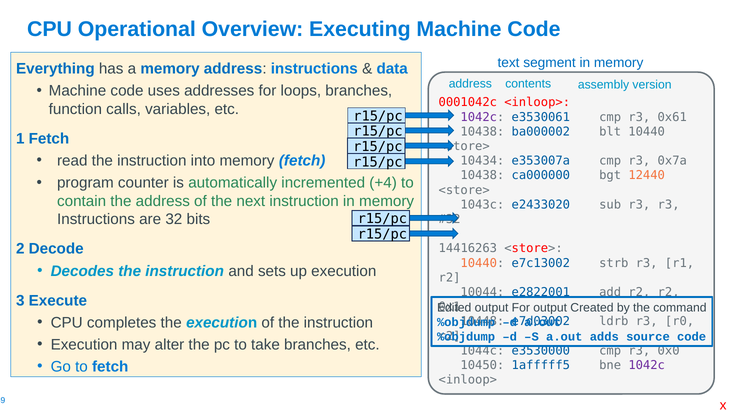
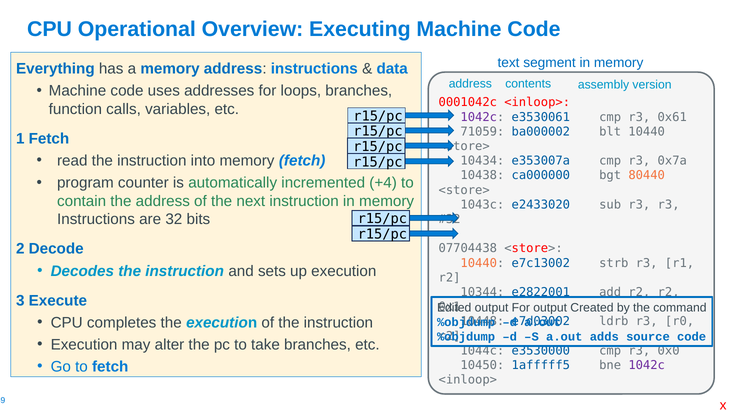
10438: 10438 -> 71059 (482, 131)
12440: 12440 -> 80440 (647, 175)
14416263: 14416263 -> 07704438 (468, 248)
10044: 10044 -> 10344 (482, 292)
